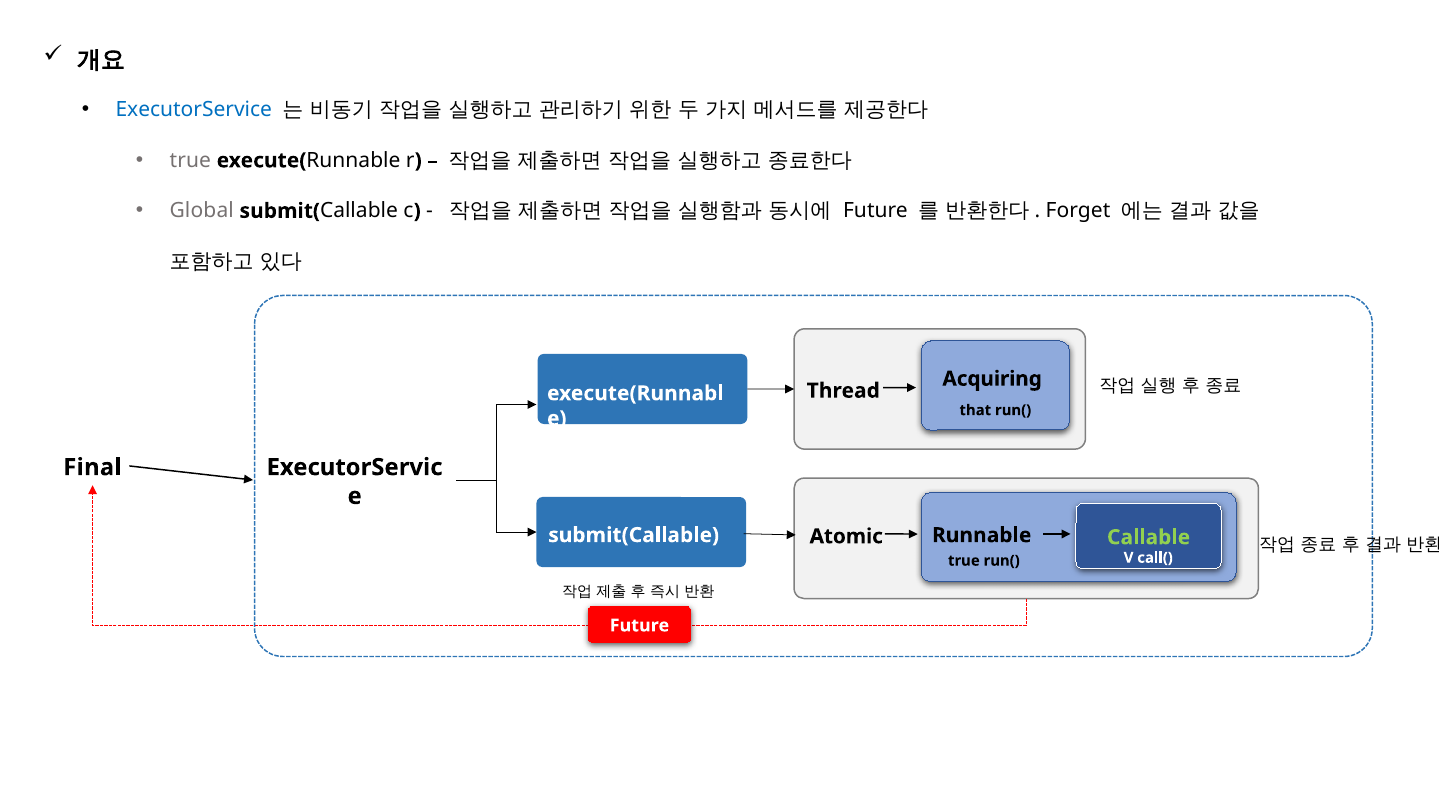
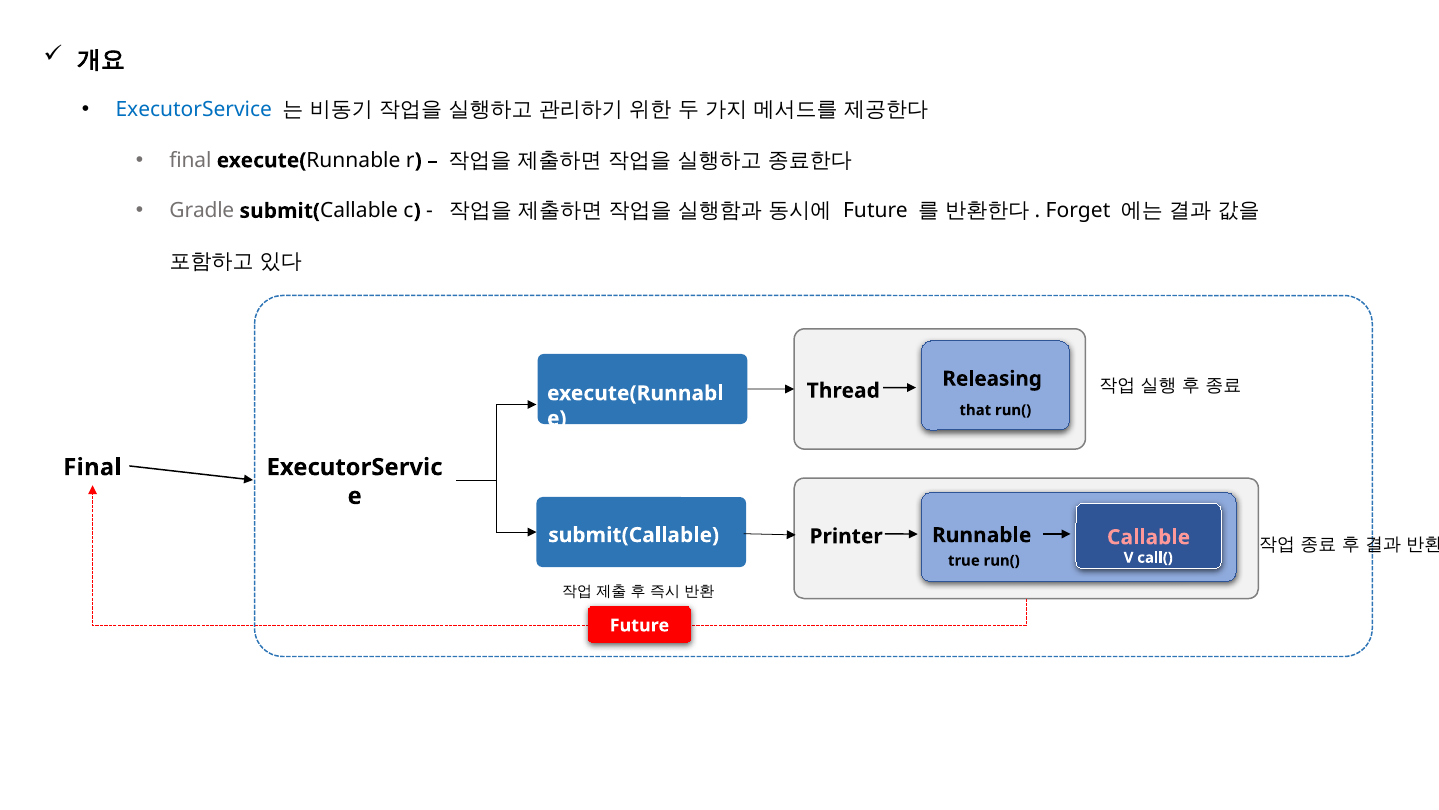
true: true -> final (190, 160)
Global: Global -> Gradle (202, 211)
Acquiring: Acquiring -> Releasing (992, 379)
Atomic: Atomic -> Printer (846, 536)
Callable colour: light green -> pink (1149, 537)
